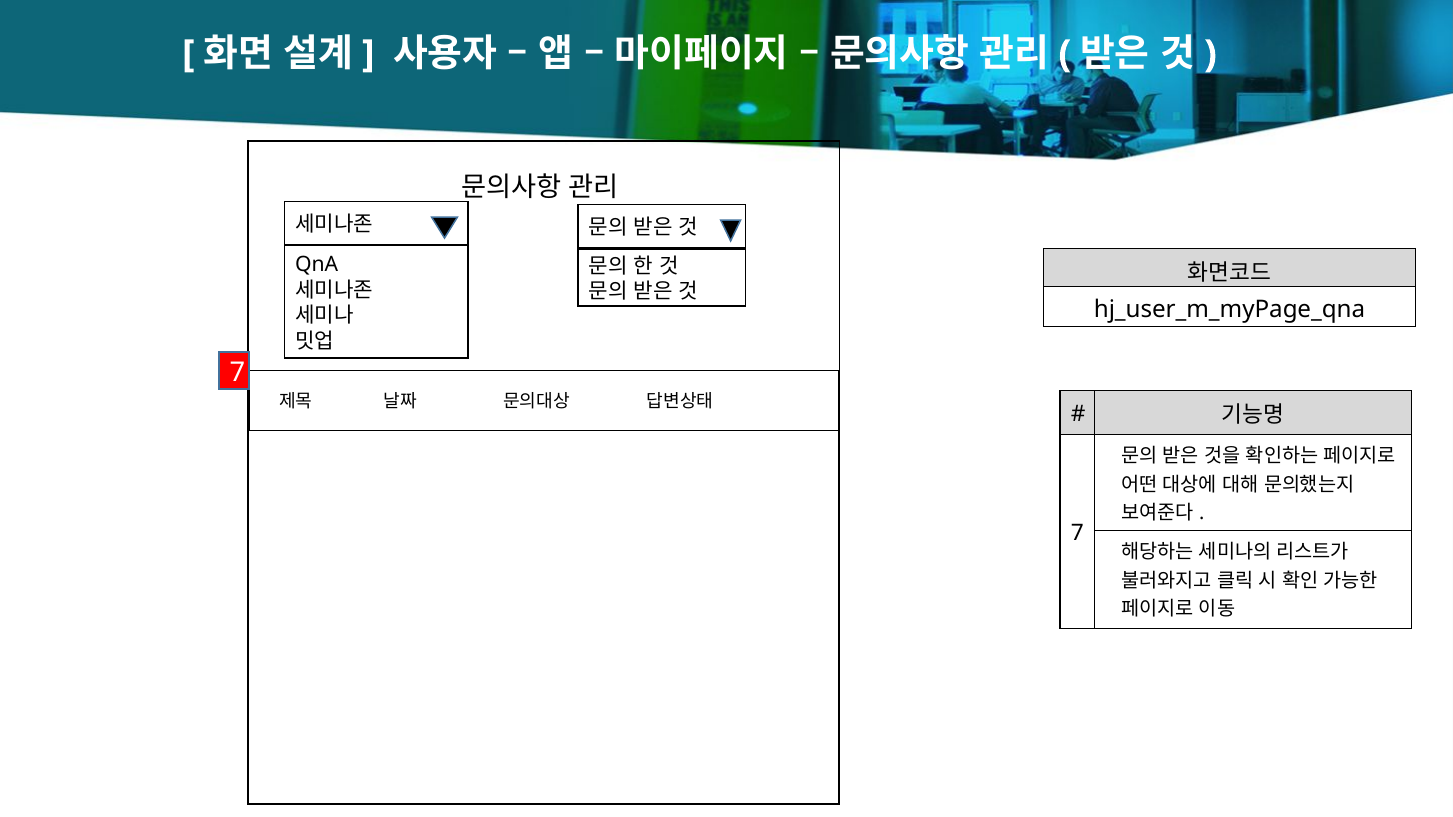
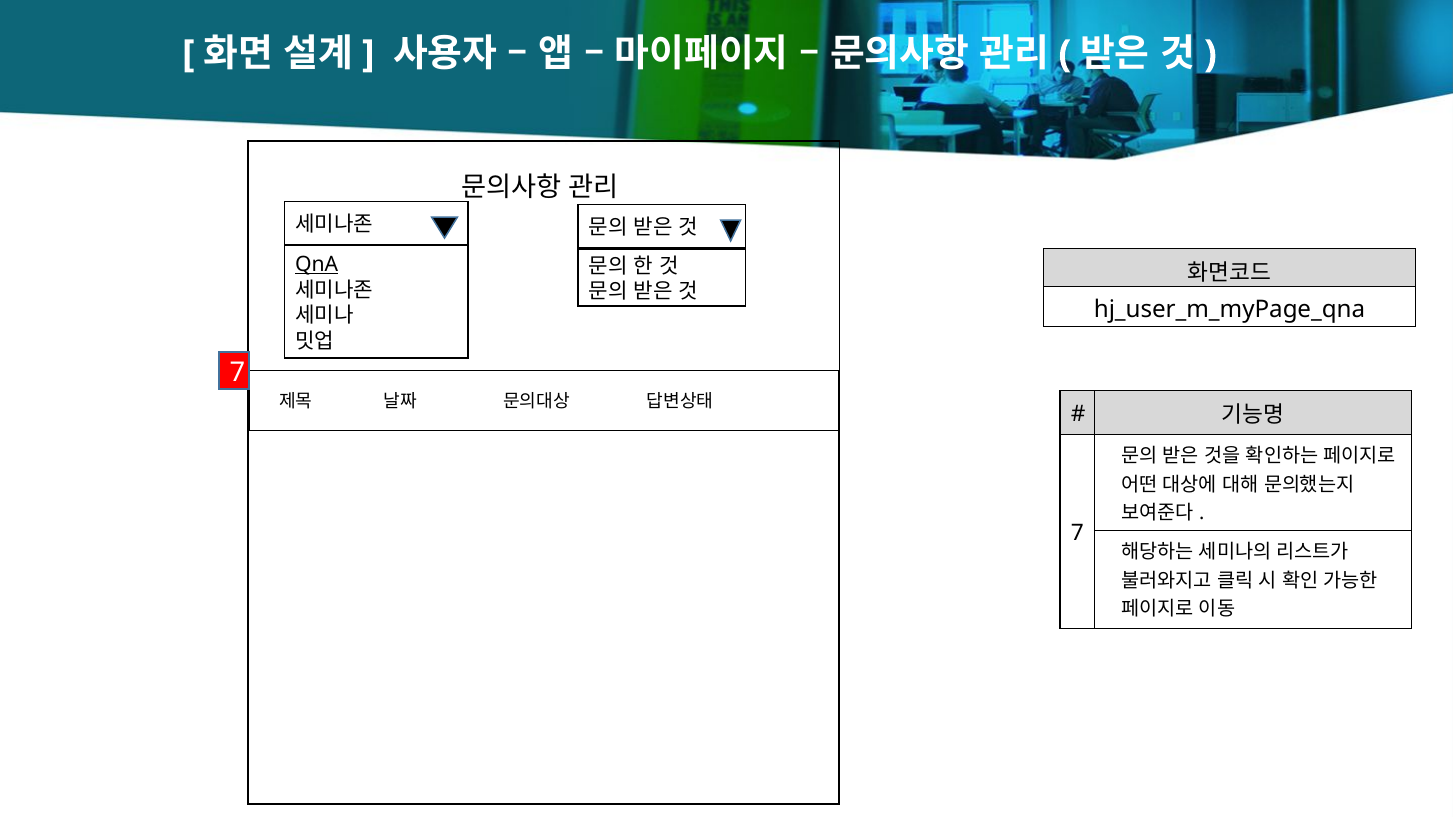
QnA underline: none -> present (317, 265)
